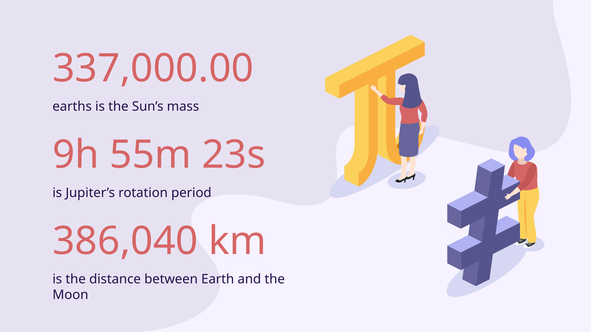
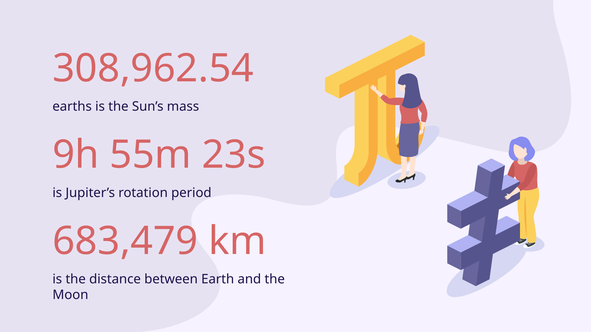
337,000.00: 337,000.00 -> 308,962.54 (153, 69)
386,040: 386,040 -> 683,479 (125, 242)
